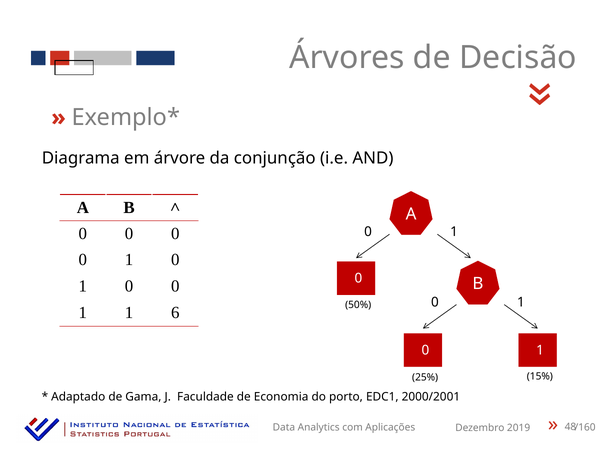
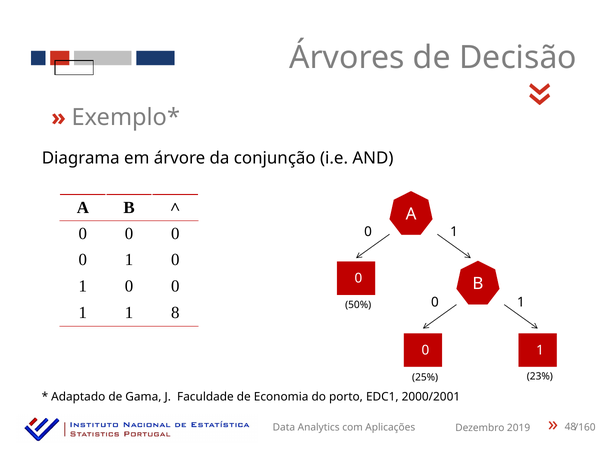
6: 6 -> 8 (175, 312)
15%: 15% -> 23% (540, 376)
